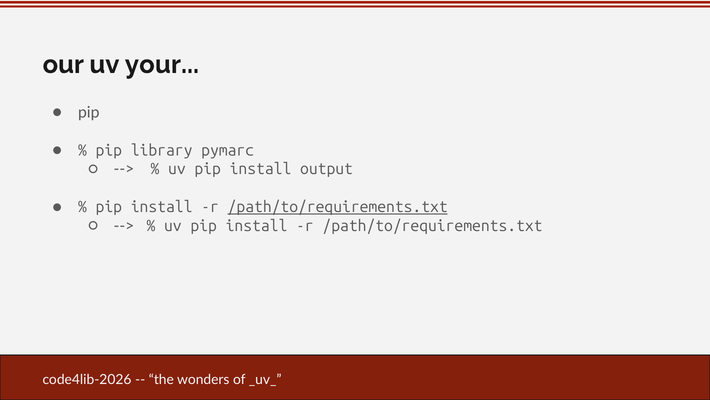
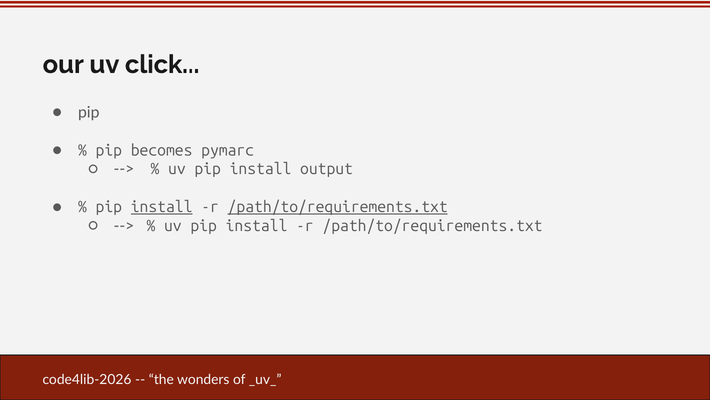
your: your -> click (162, 64)
library: library -> becomes (162, 150)
install underline: none -> present (162, 207)
